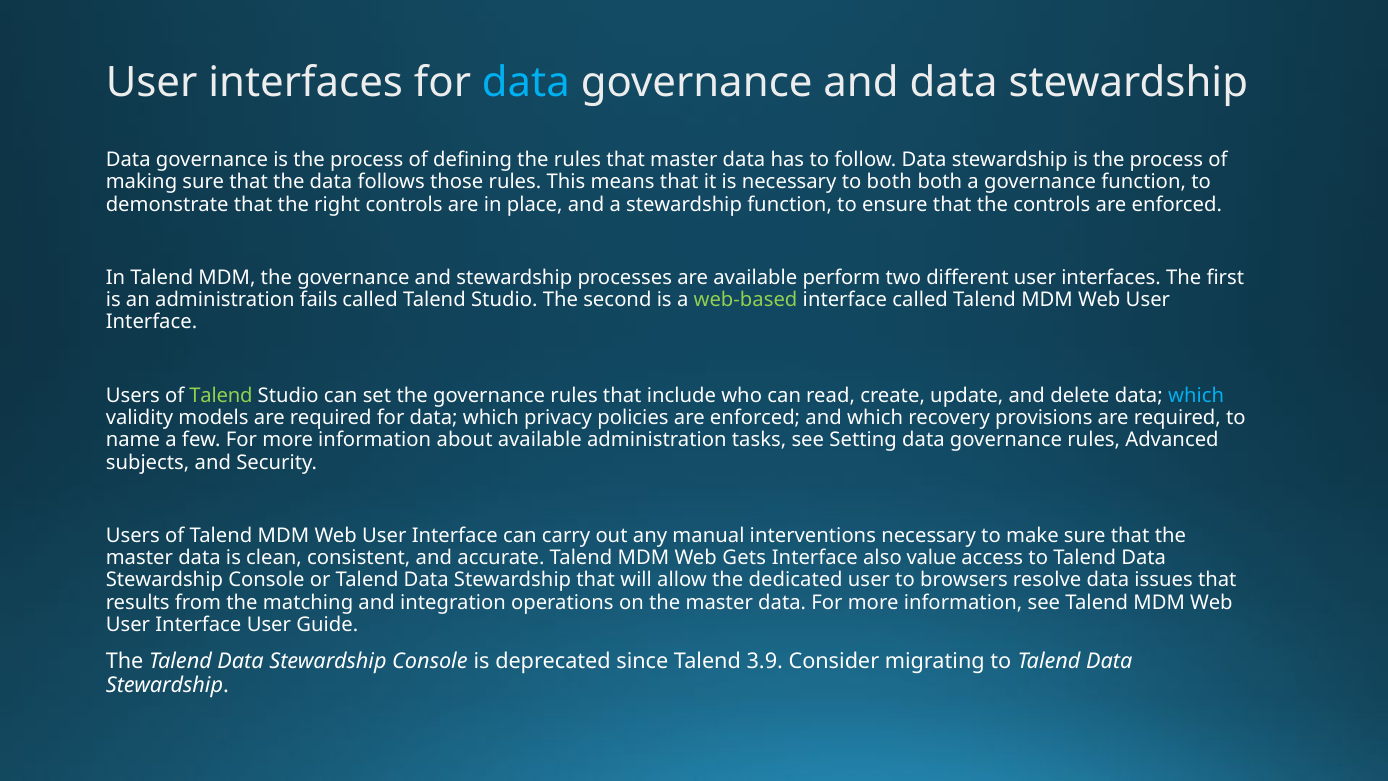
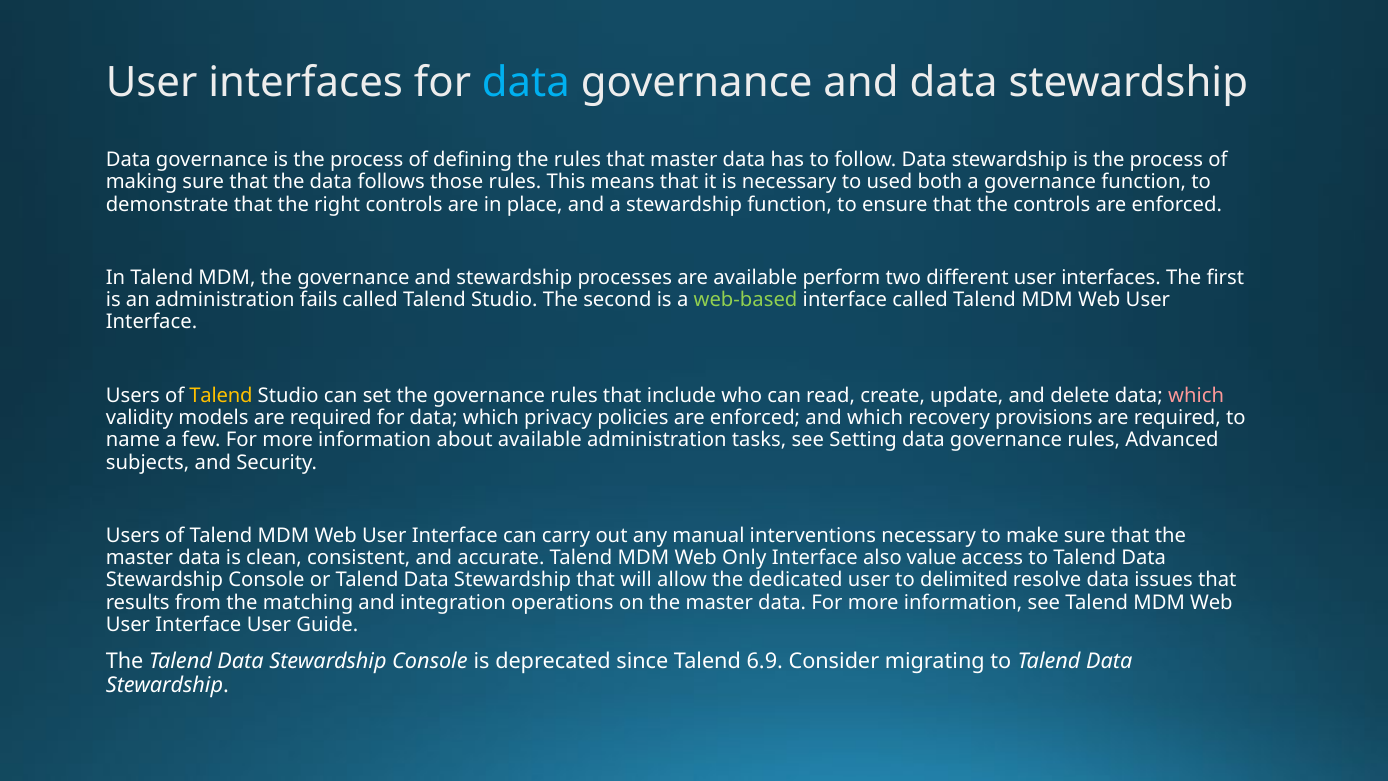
to both: both -> used (889, 182)
Talend colour: light green -> yellow (221, 395)
which colour: light blue -> pink (1196, 395)
Gets: Gets -> Only (744, 558)
browsers: browsers -> delimited (964, 580)
3.9: 3.9 -> 6.9 (765, 661)
